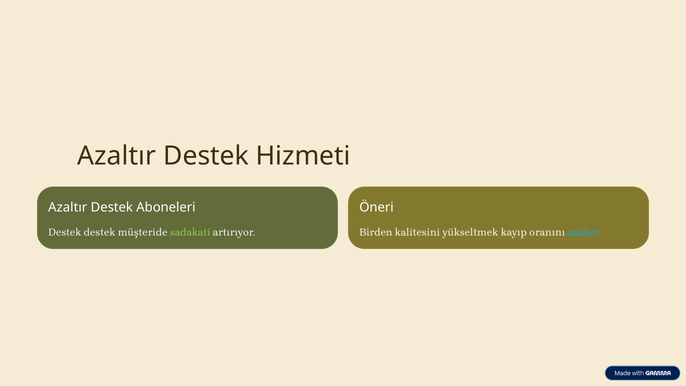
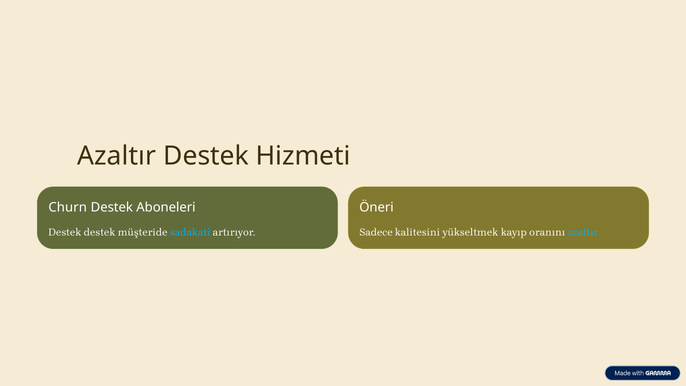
Azaltır: Azaltır -> Churn (68, 207)
sadakati colour: light green -> light blue (190, 232)
Birden: Birden -> Sadece (376, 232)
